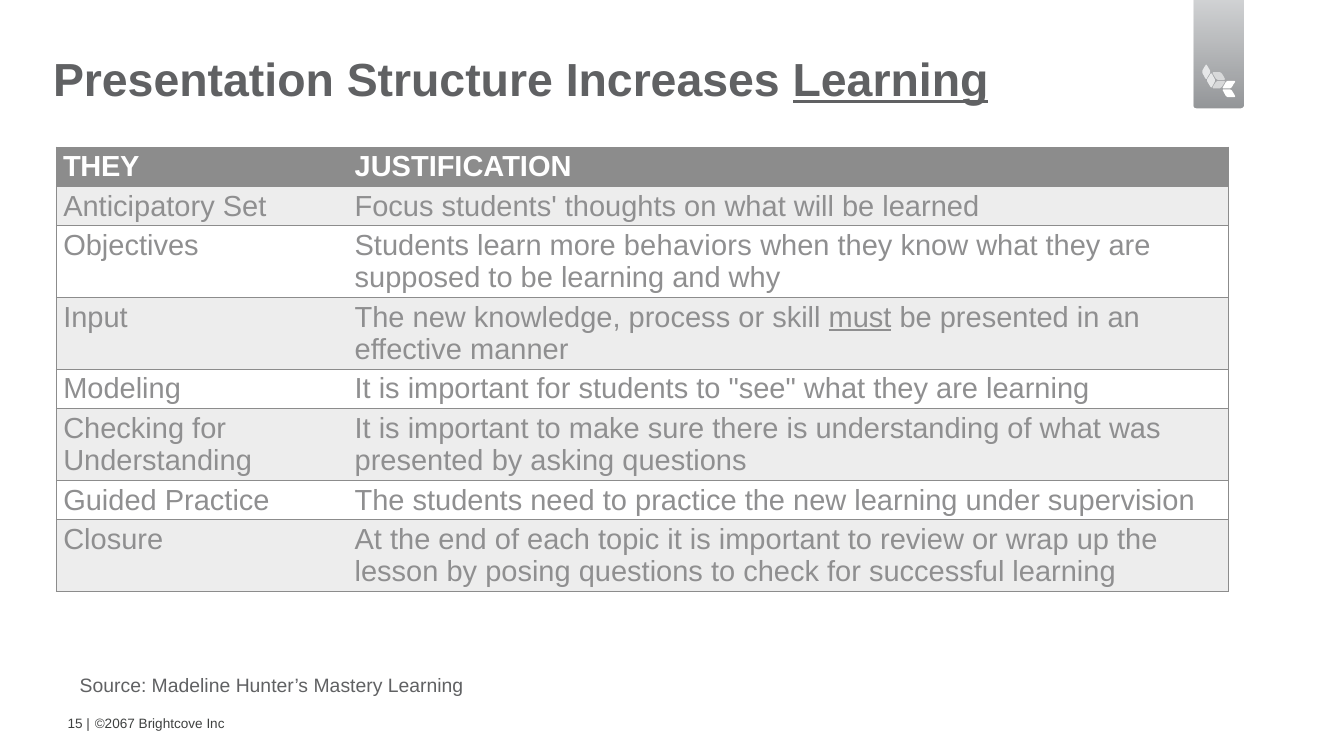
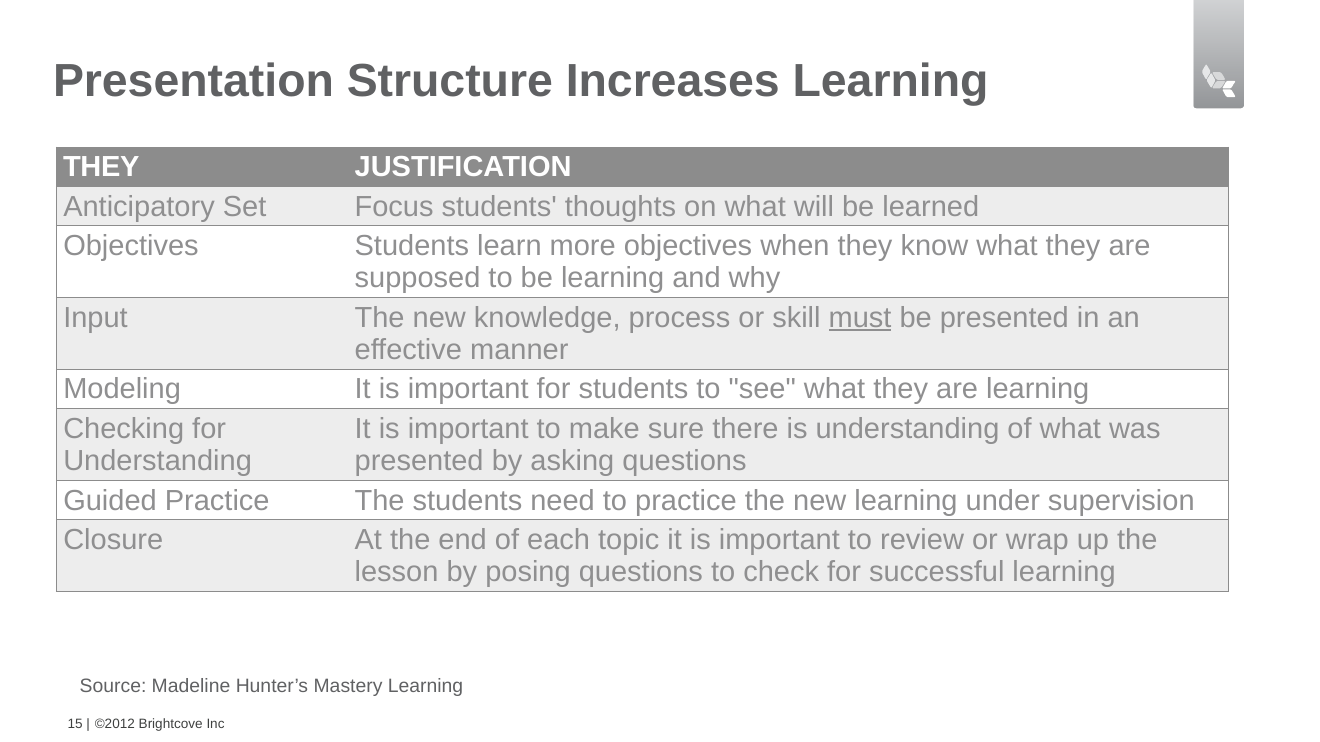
Learning underline: present -> none (891, 81)
more behaviors: behaviors -> objectives (688, 246)
©2067: ©2067 -> ©2012 (115, 725)
